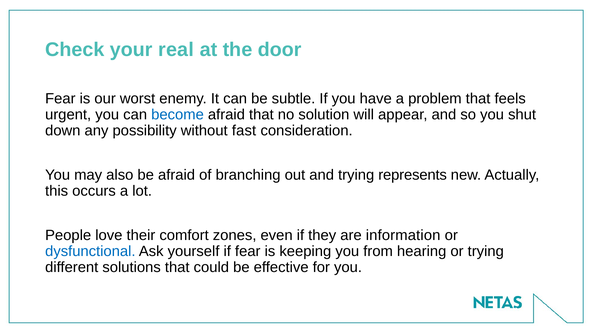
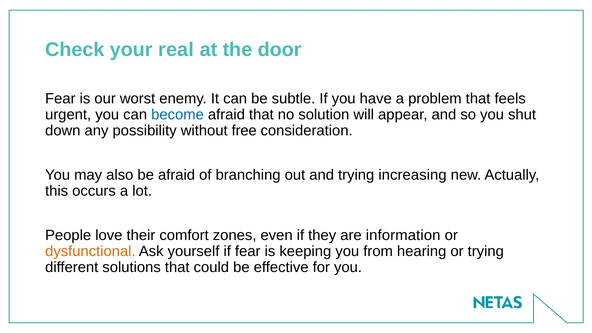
fast: fast -> free (244, 131)
represents: represents -> increasing (412, 175)
dysfunctional colour: blue -> orange (90, 251)
